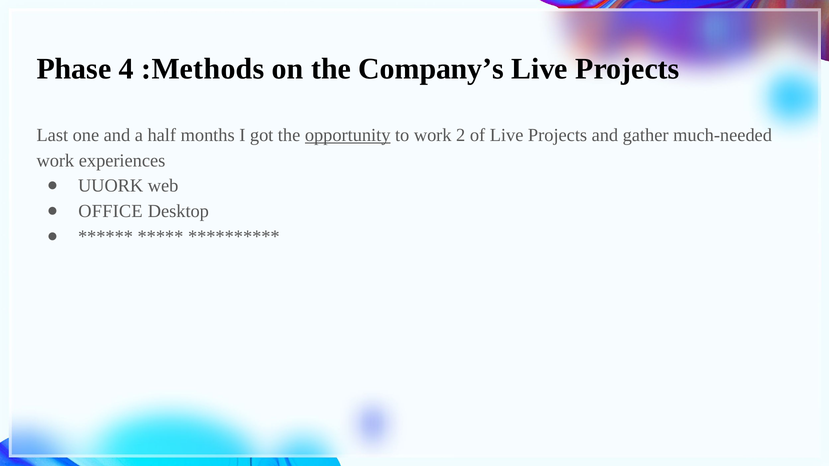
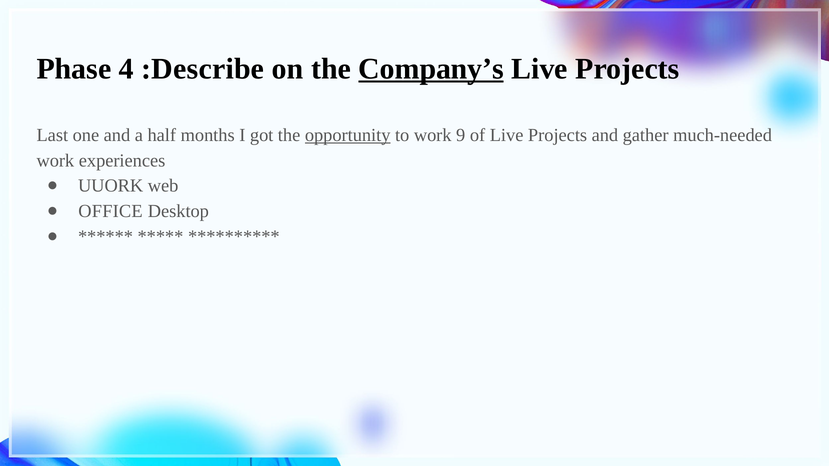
:Methods: :Methods -> :Describe (203, 69)
Company’s underline: none -> present (431, 69)
2: 2 -> 9 (461, 135)
